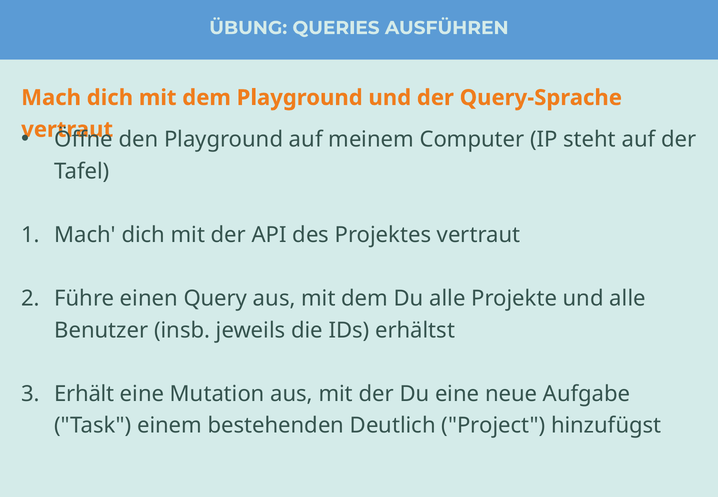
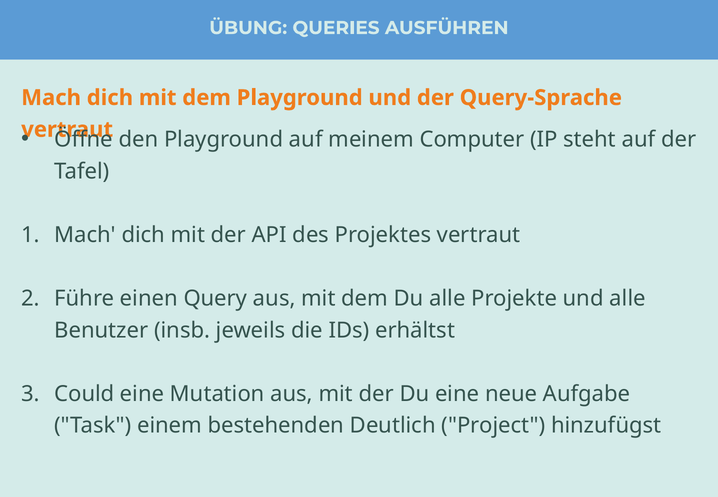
Erhält: Erhält -> Could (84, 394)
